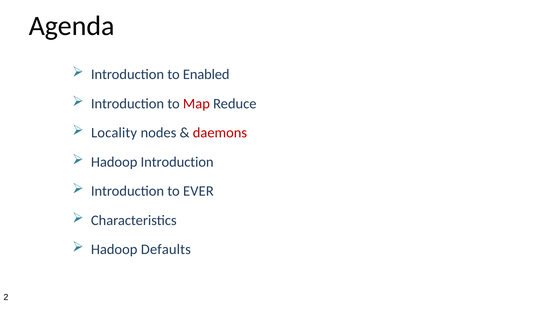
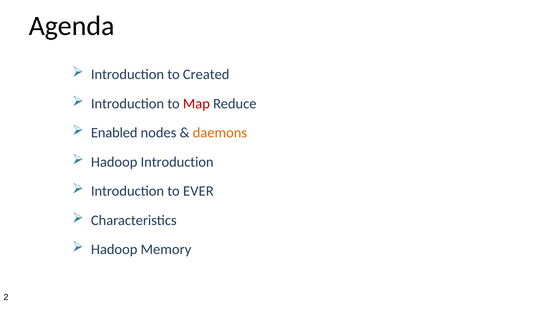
Enabled: Enabled -> Created (206, 74)
Locality: Locality -> Enabled (114, 133)
daemons colour: red -> orange (220, 133)
Defaults: Defaults -> Memory (166, 250)
